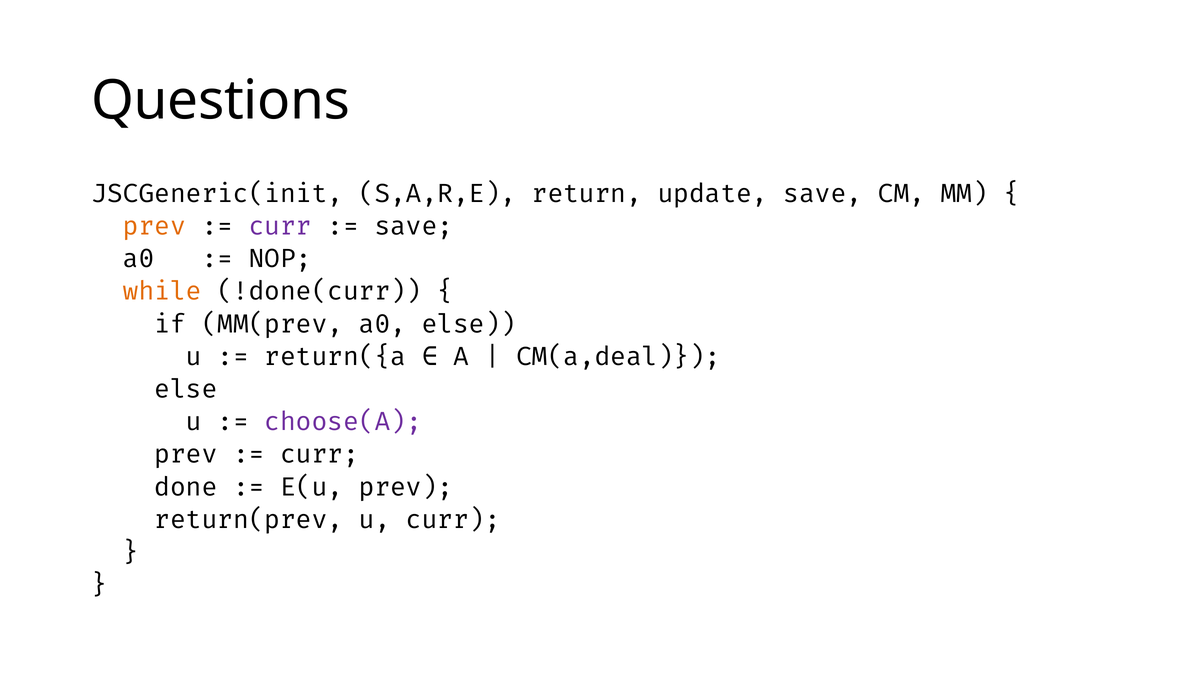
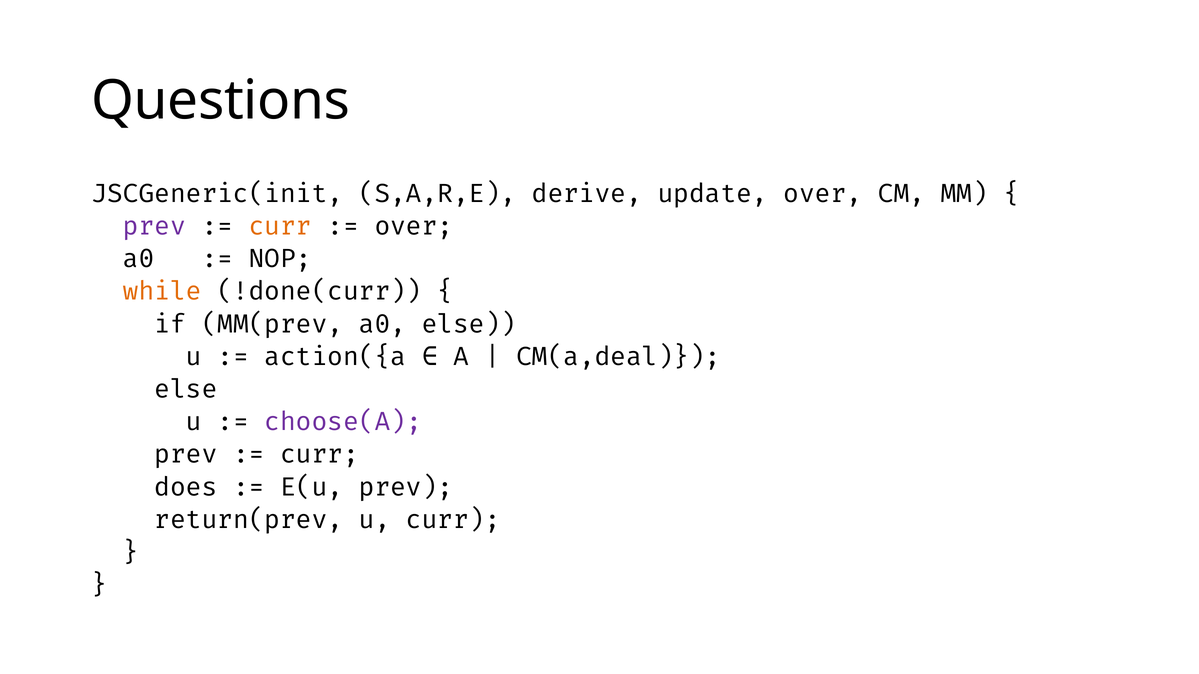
return: return -> derive (587, 193)
update save: save -> over (823, 193)
prev colour: orange -> purple (154, 226)
curr colour: purple -> orange (280, 226)
save: save -> over (414, 226)
return({a: return({a -> action({a (335, 357)
done: done -> does (186, 487)
